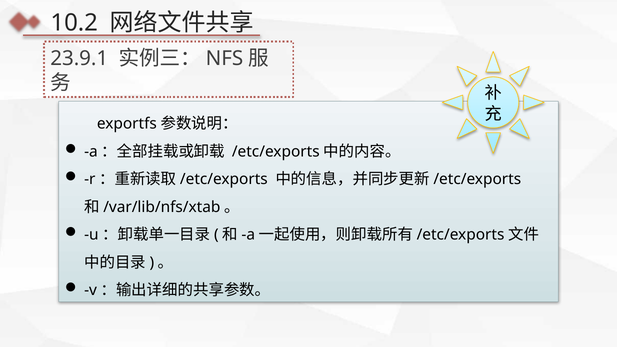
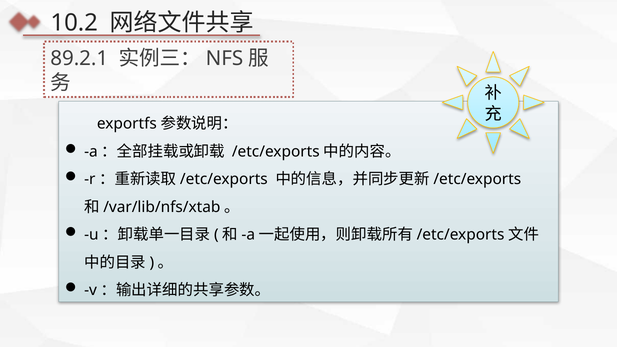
23.9.1: 23.9.1 -> 89.2.1 (79, 58)
